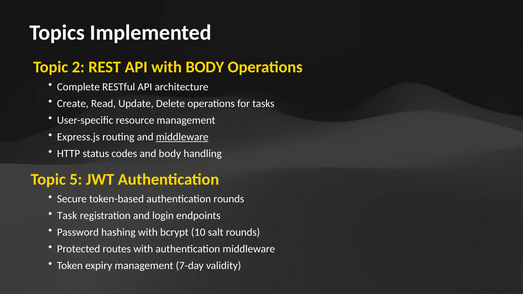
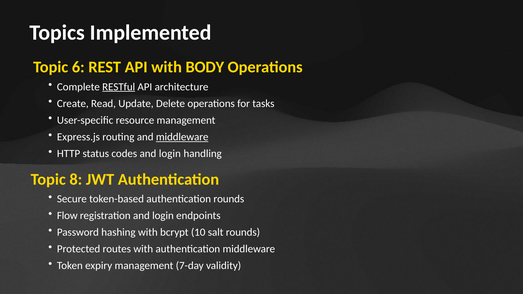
2: 2 -> 6 (78, 67)
RESTful underline: none -> present (119, 87)
codes and body: body -> login (170, 154)
5: 5 -> 8 (76, 179)
Task: Task -> Flow (67, 216)
